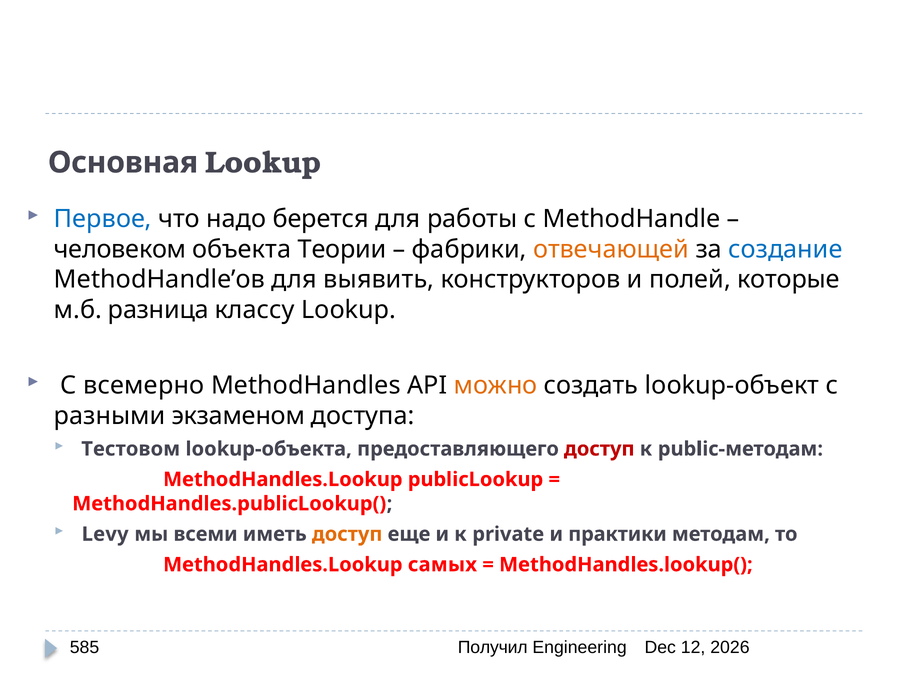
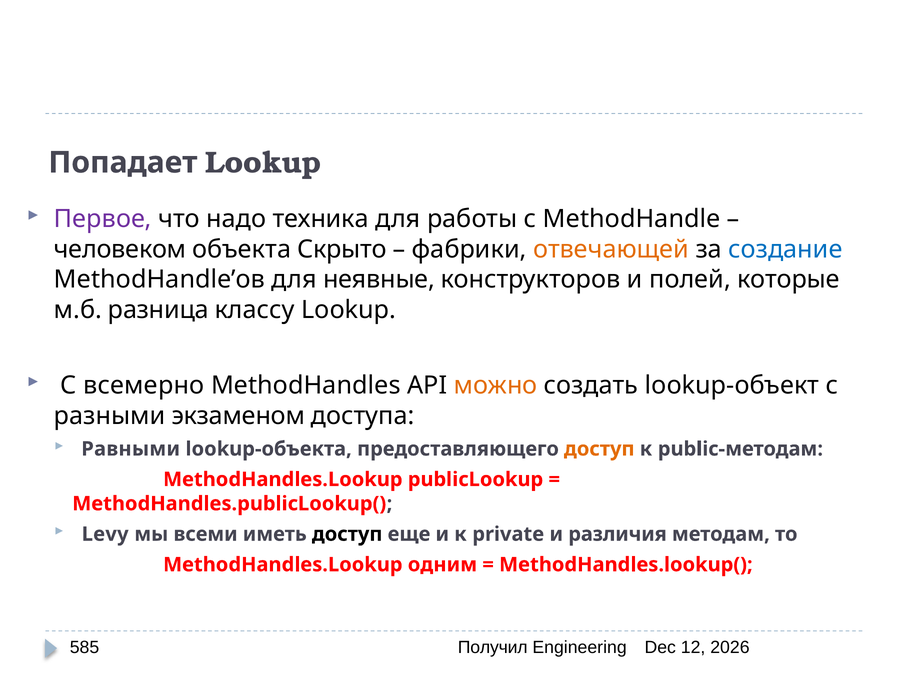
Основная: Основная -> Попадает (123, 163)
Первое colour: blue -> purple (103, 219)
берется: берется -> техника (321, 219)
Теории: Теории -> Скрыто (342, 249)
выявить: выявить -> неявные (379, 280)
Тестовом: Тестовом -> Равными (131, 449)
доступ colour: red -> orange (599, 449)
доступ colour: orange -> black (347, 534)
практики: практики -> различия (617, 534)
самых: самых -> одним (442, 565)
